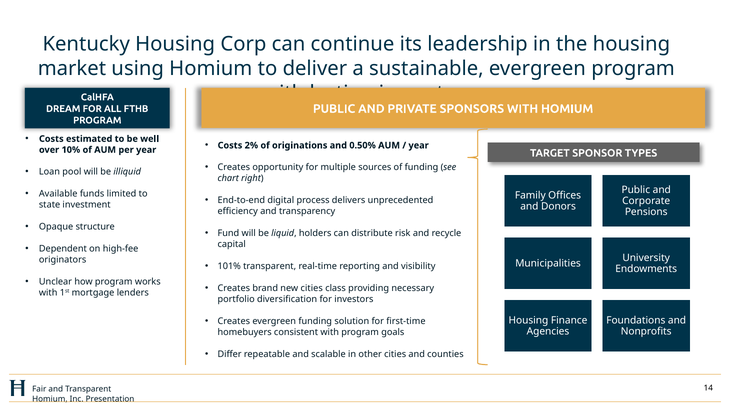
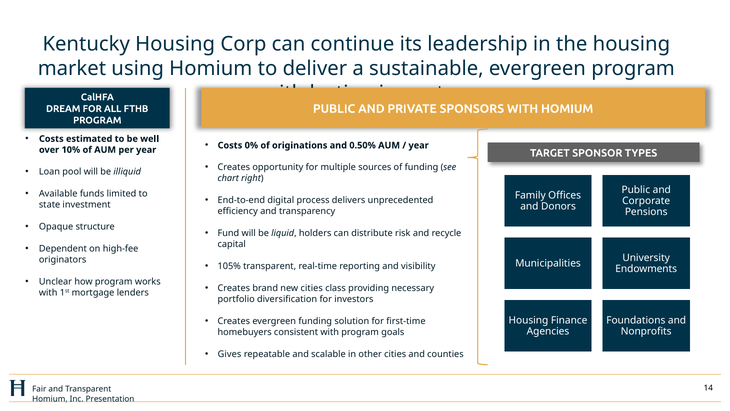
2%: 2% -> 0% (251, 145)
101%: 101% -> 105% (229, 266)
Differ: Differ -> Gives (230, 354)
